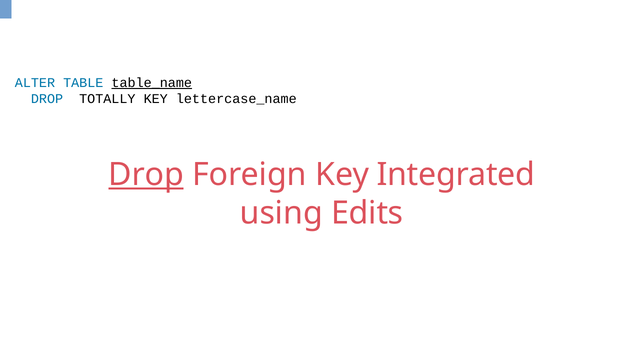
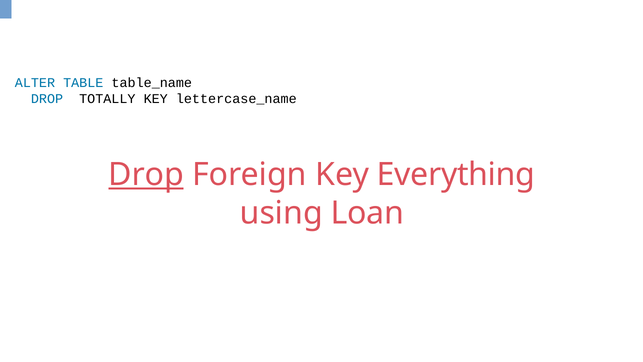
table_name underline: present -> none (152, 83)
Integrated: Integrated -> Everything (456, 174)
Edits: Edits -> Loan (367, 213)
